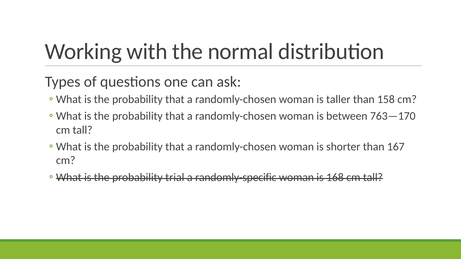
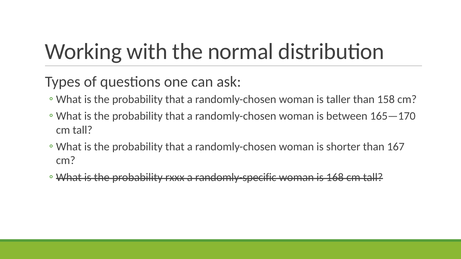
763—170: 763—170 -> 165—170 (393, 116)
trial: trial -> rxxx (175, 177)
